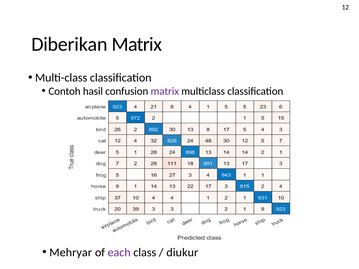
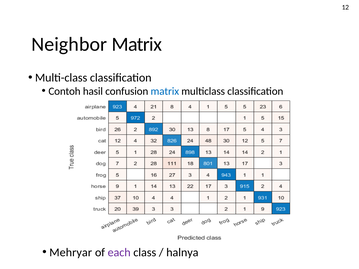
Diberikan: Diberikan -> Neighbor (69, 44)
matrix colour: purple -> blue (165, 91)
diukur: diukur -> halnya (182, 253)
